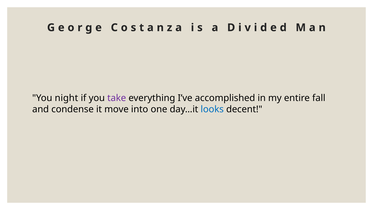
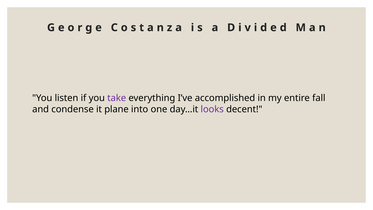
night: night -> listen (67, 98)
move: move -> plane (116, 109)
looks colour: blue -> purple (212, 109)
